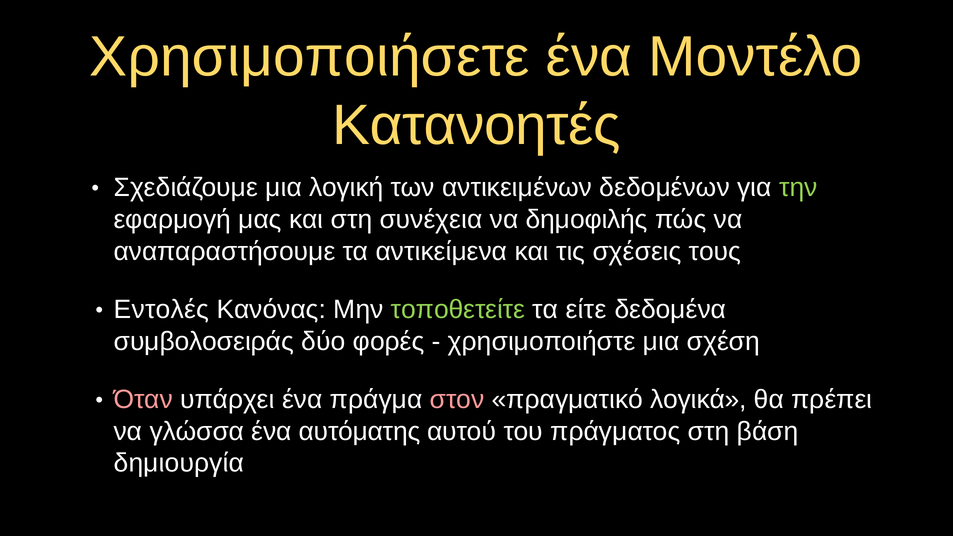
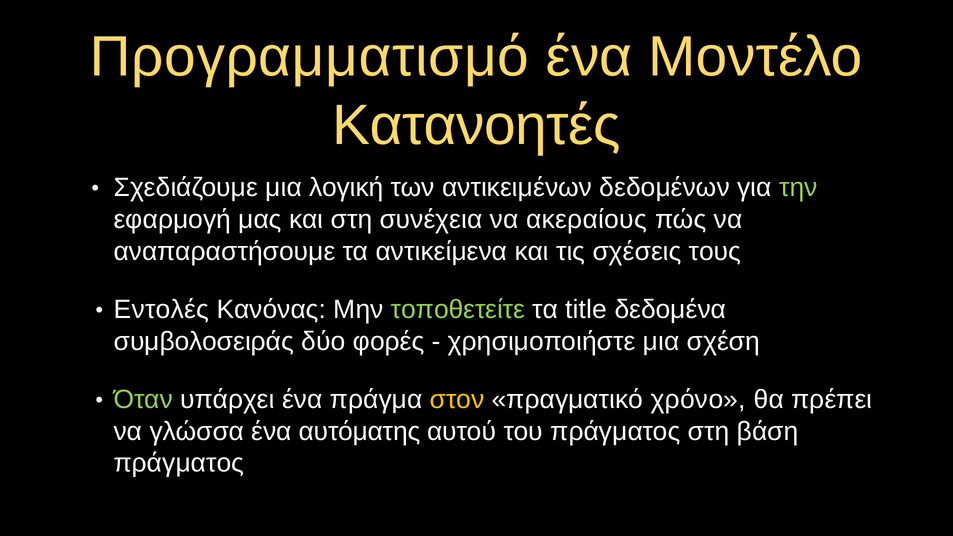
Χρησιμοποιήσετε: Χρησιμοποιήσετε -> Προγραμματισμό (309, 57)
δημοφιλής: δημοφιλής -> ακεραίους (587, 220)
είτε: είτε -> title (586, 310)
Όταν colour: pink -> light green (143, 400)
στον colour: pink -> yellow (457, 400)
λογικά: λογικά -> χρόνο (698, 400)
δημιουργία: δημιουργία -> πράγματος (179, 463)
